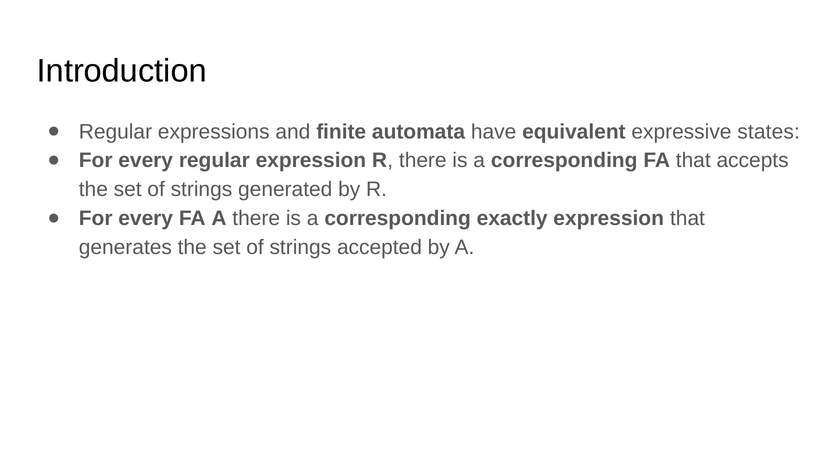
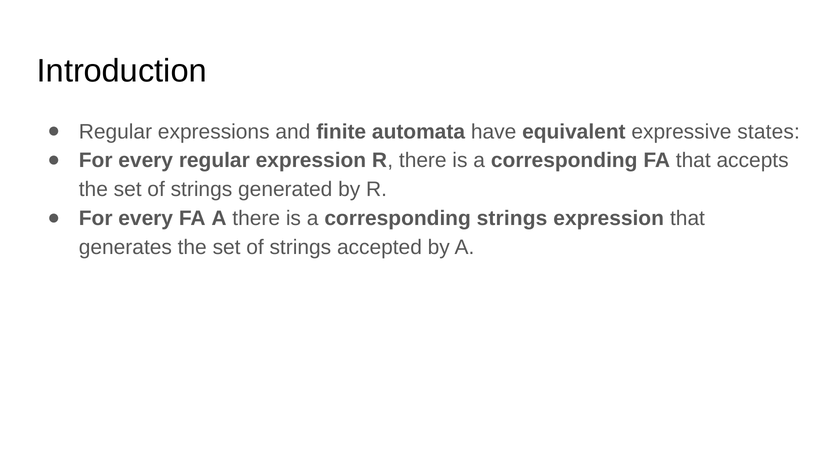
corresponding exactly: exactly -> strings (512, 218)
